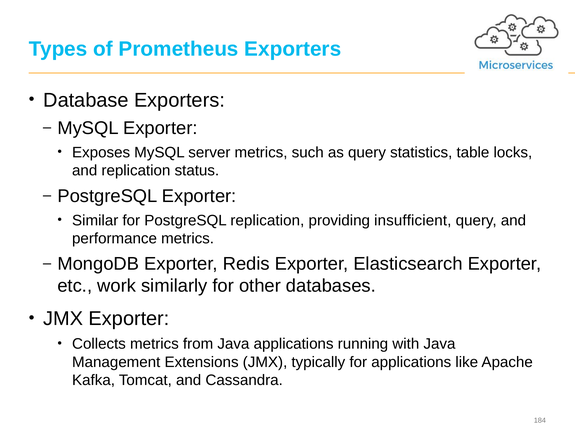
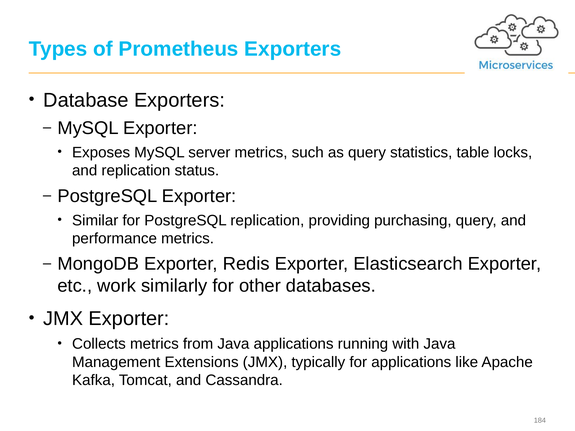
insufficient: insufficient -> purchasing (413, 221)
